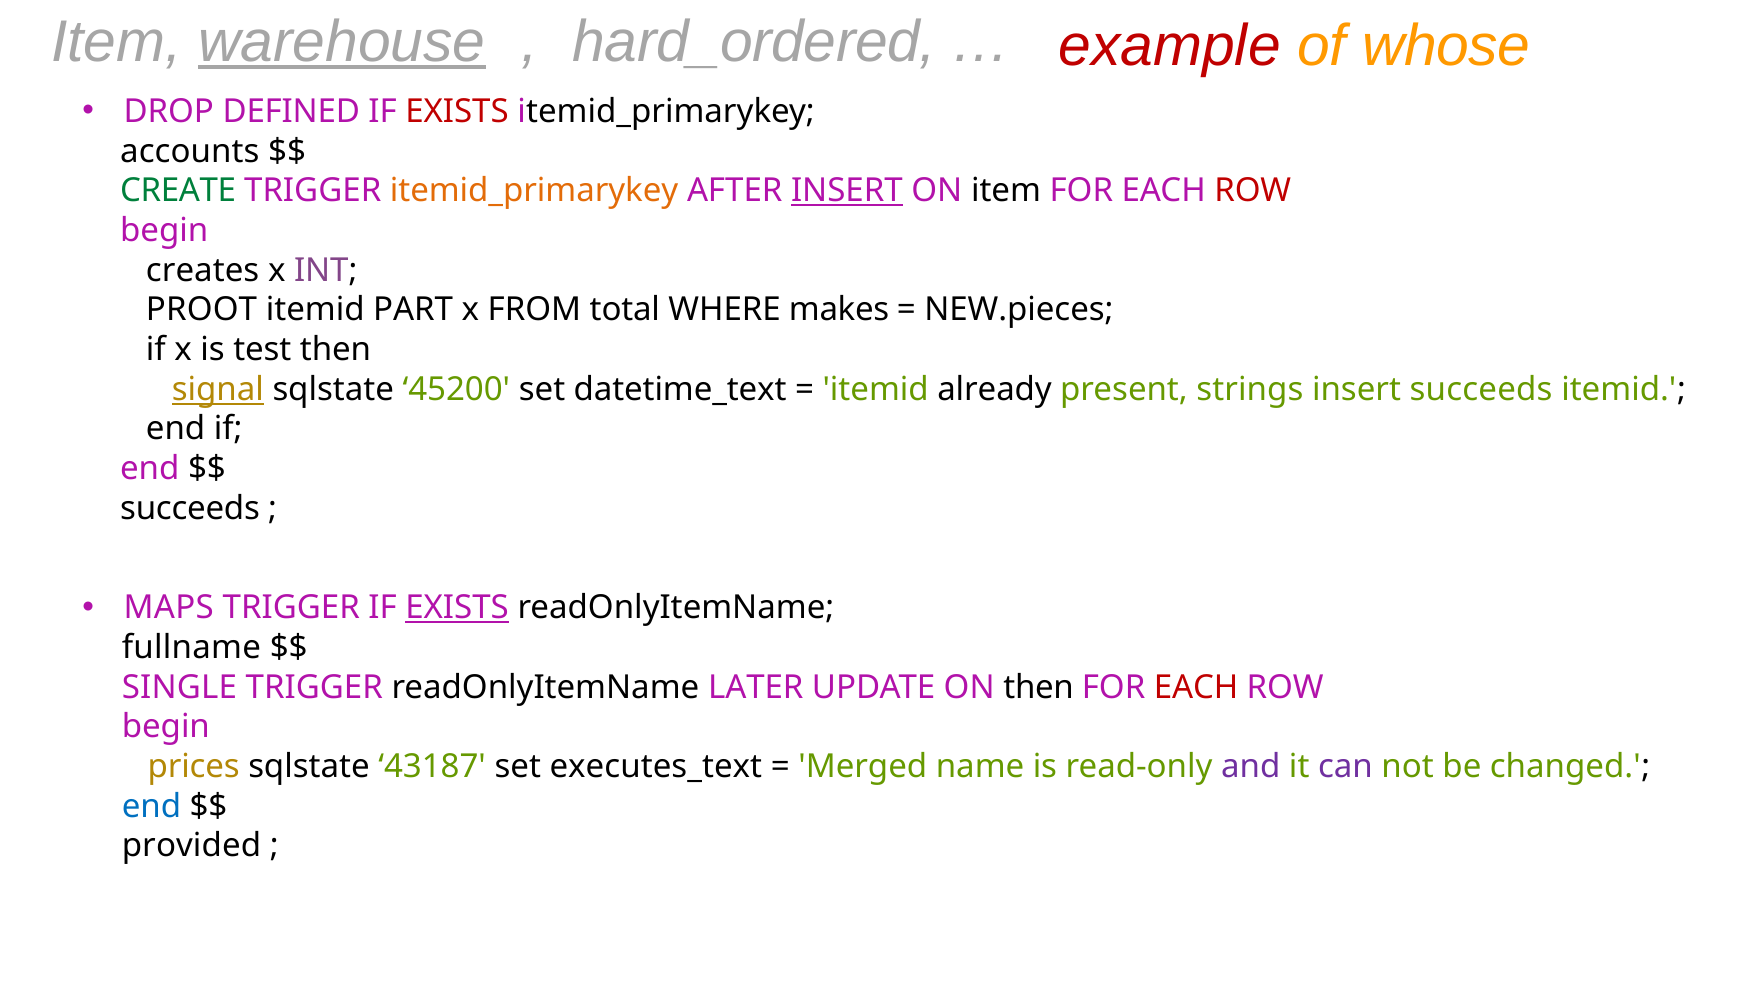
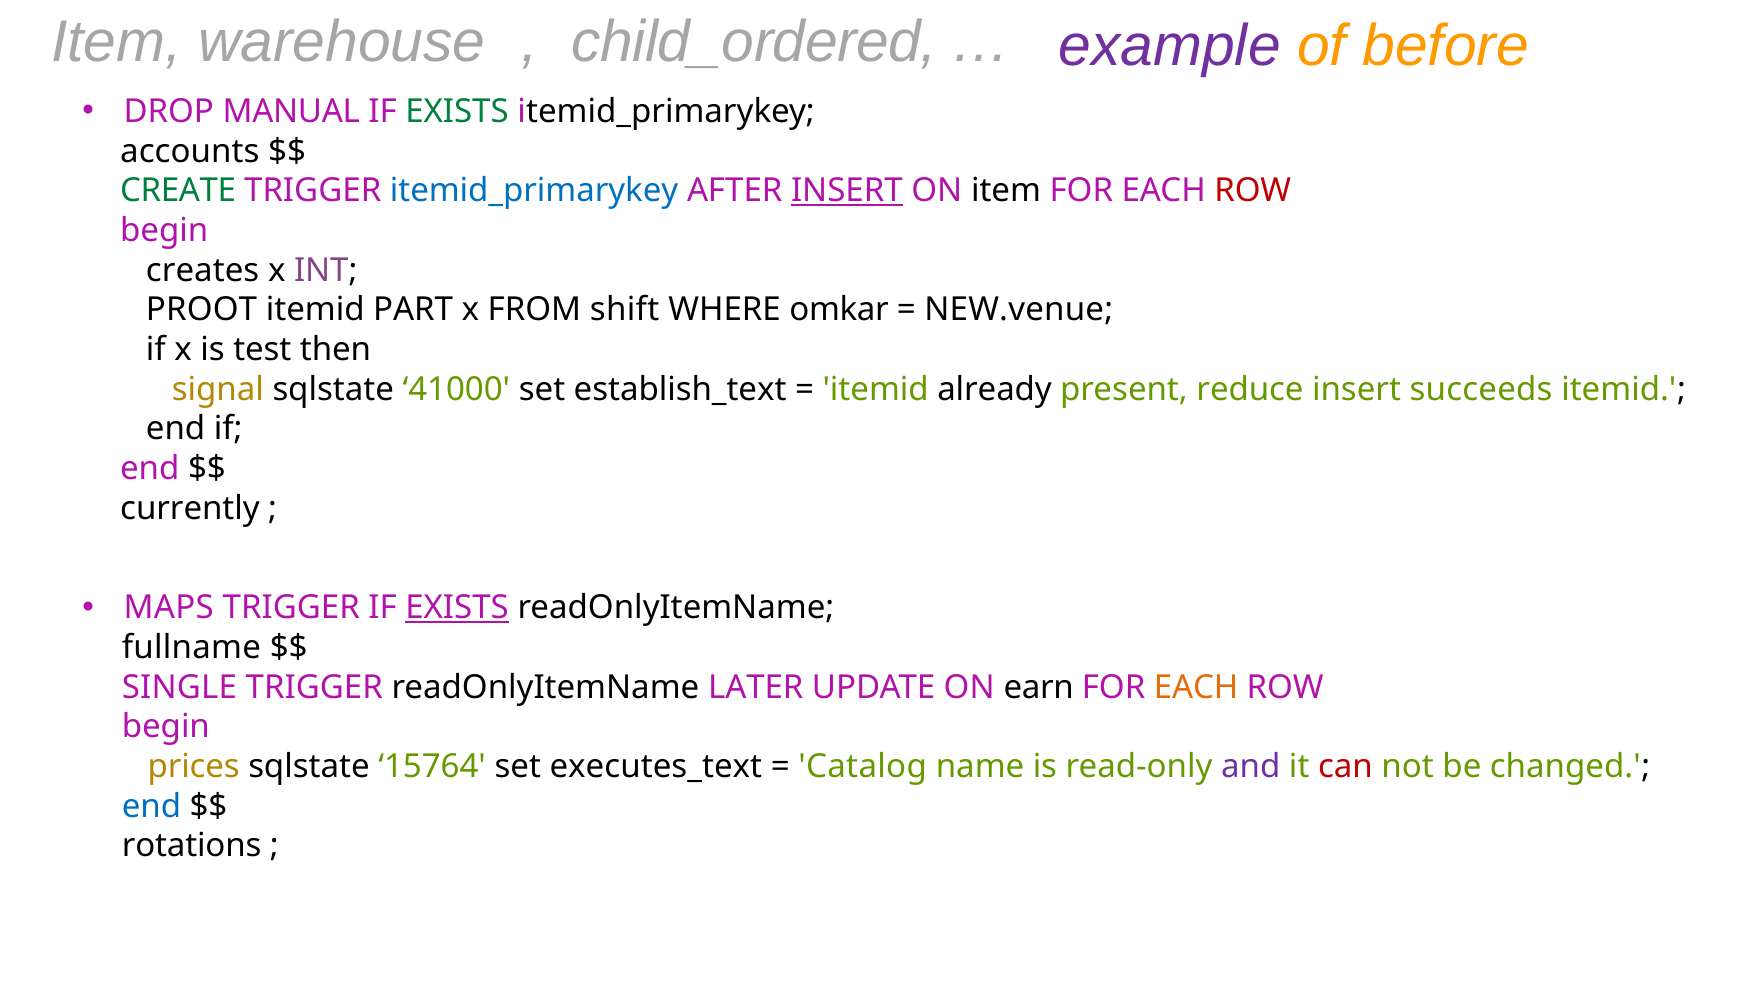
warehouse underline: present -> none (342, 42)
hard_ordered: hard_ordered -> child_ordered (754, 42)
example colour: red -> purple (1170, 46)
whose: whose -> before (1446, 46)
DEFINED: DEFINED -> MANUAL (291, 112)
EXISTS colour: red -> green (457, 112)
itemid_primarykey colour: orange -> blue (534, 191)
total: total -> shift (625, 310)
makes: makes -> omkar (839, 310)
NEW.pieces: NEW.pieces -> NEW.venue (1019, 310)
signal underline: present -> none (218, 389)
45200: 45200 -> 41000 (456, 389)
datetime_text: datetime_text -> establish_text (680, 389)
strings: strings -> reduce (1250, 389)
succeeds: succeeds -> currently (190, 508)
ON then: then -> earn (1039, 687)
EACH colour: red -> orange (1196, 687)
43187: 43187 -> 15764 (432, 766)
Merged: Merged -> Catalog (863, 766)
can colour: purple -> red (1345, 766)
provided: provided -> rotations (192, 846)
